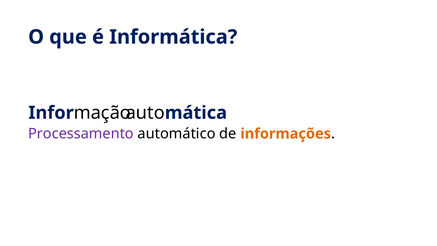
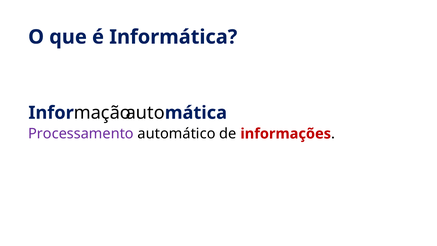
informações colour: orange -> red (286, 134)
